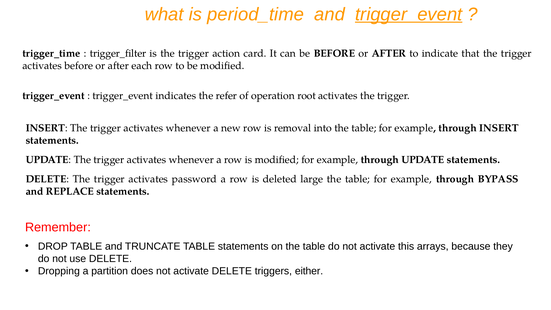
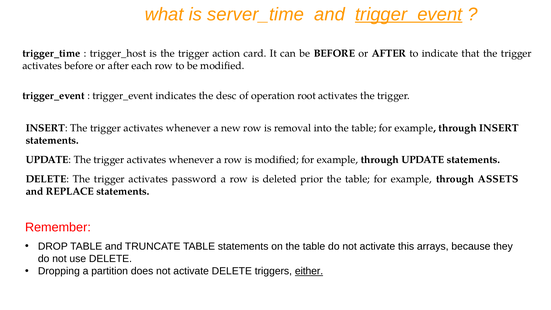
period_time: period_time -> server_time (256, 14)
trigger_filter: trigger_filter -> trigger_host (118, 53)
refer: refer -> desc (226, 96)
large: large -> prior (312, 179)
BYPASS: BYPASS -> ASSETS (498, 179)
either underline: none -> present (309, 271)
